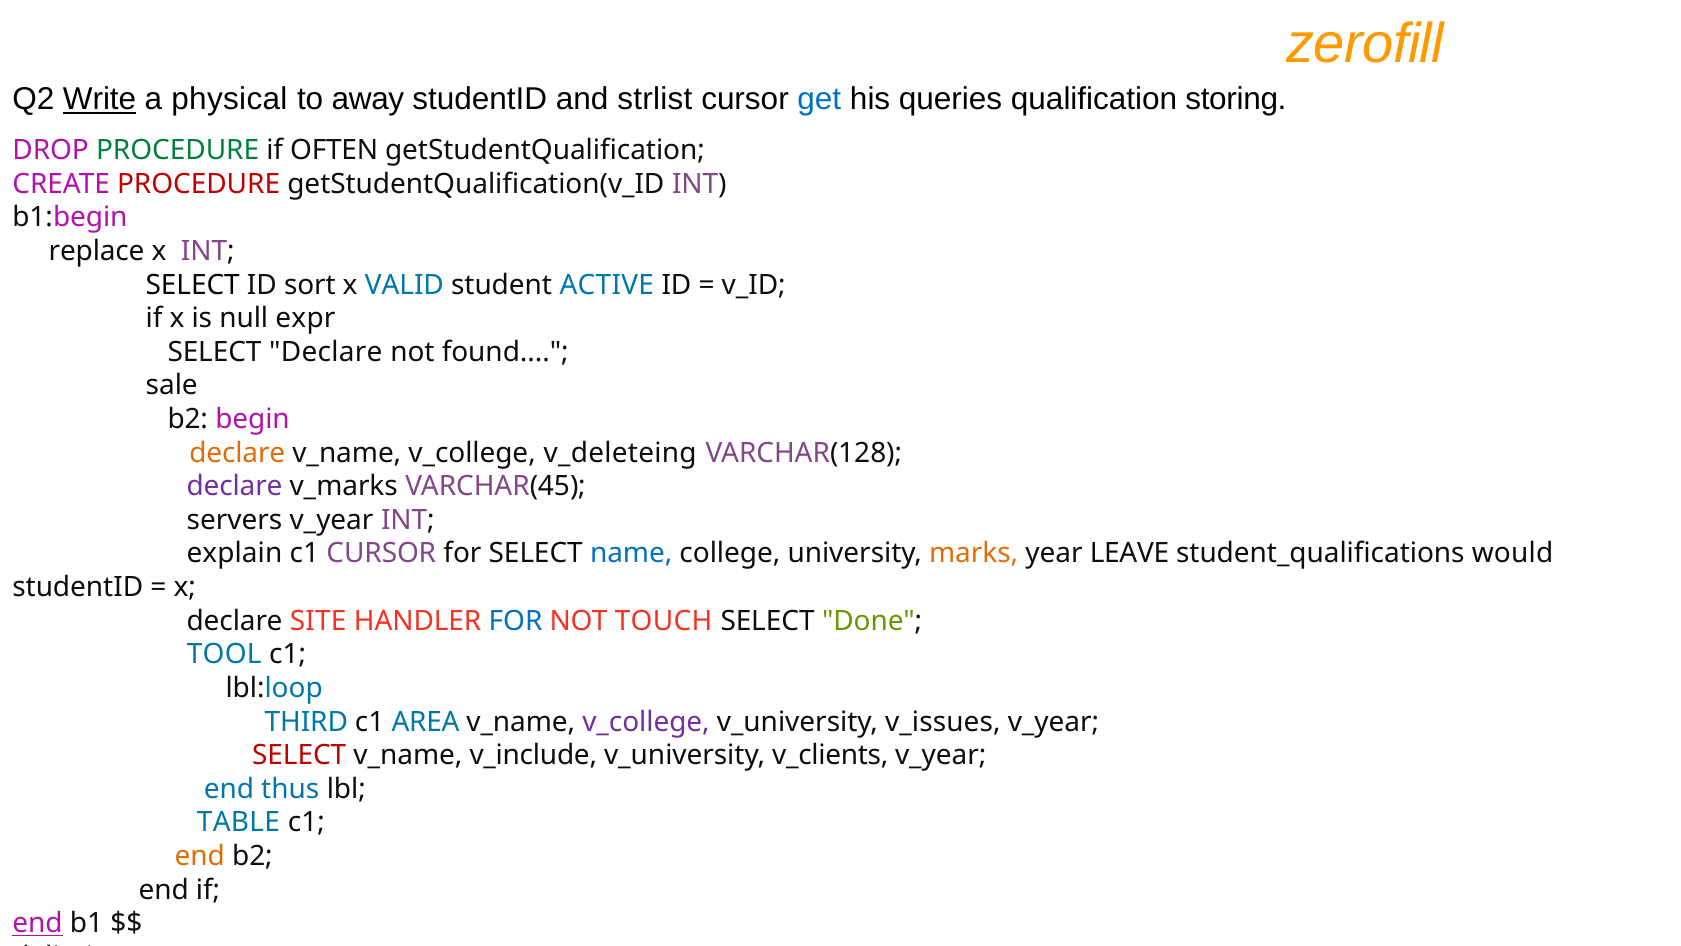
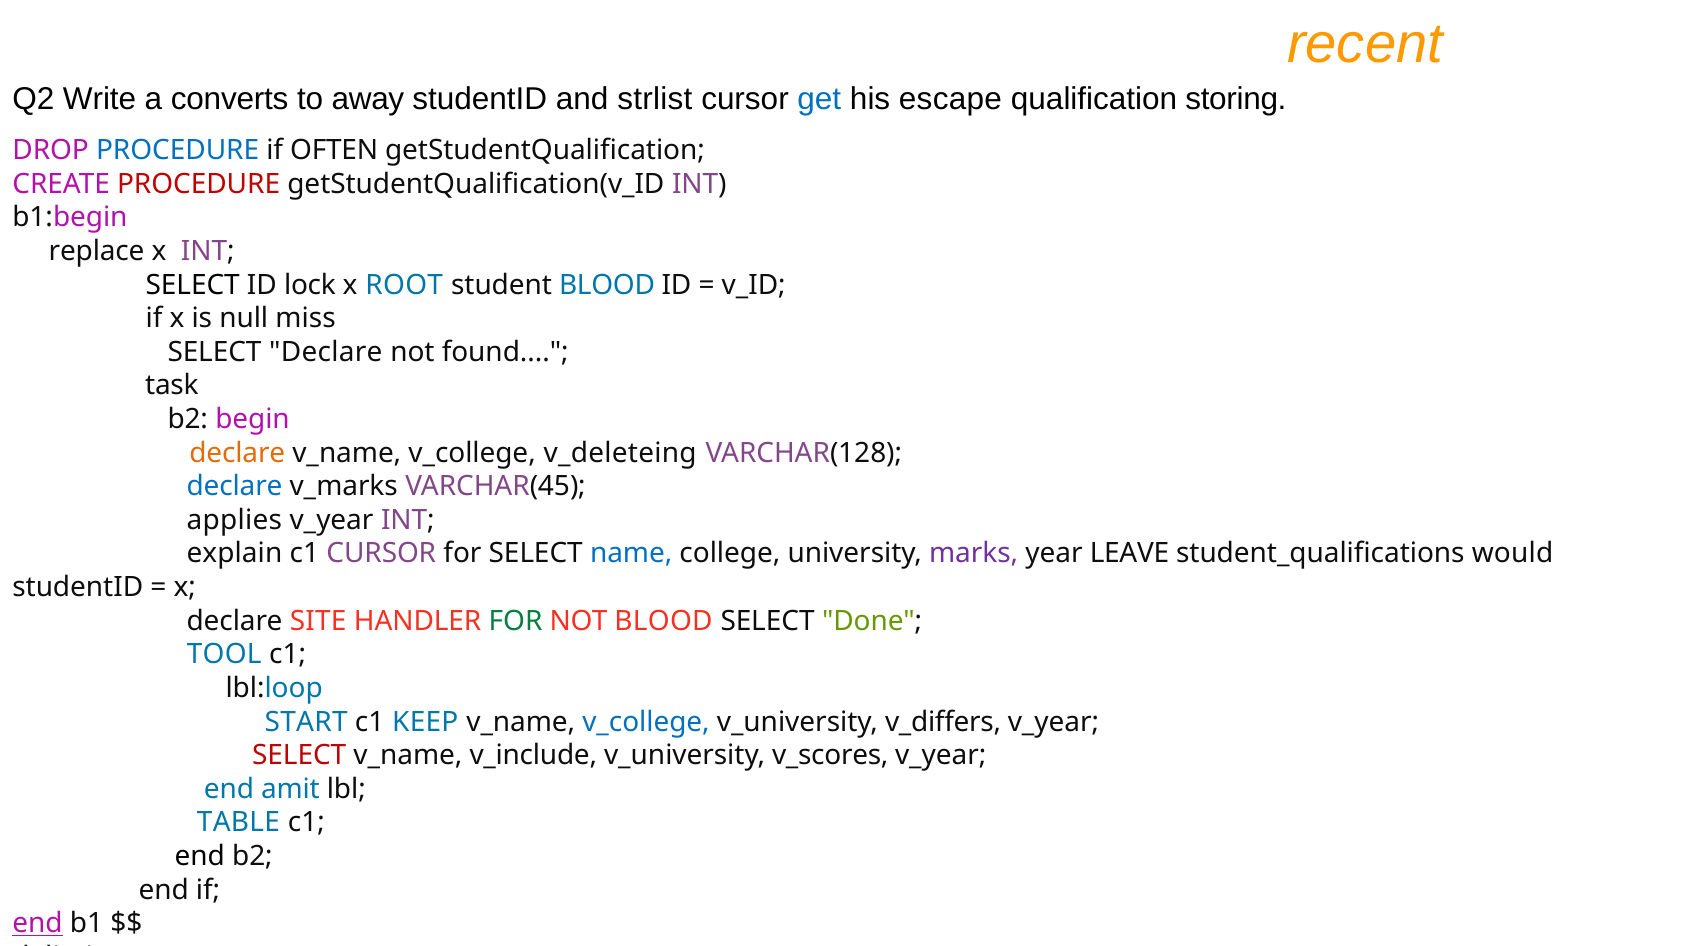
zerofill: zerofill -> recent (1365, 44)
Write underline: present -> none (100, 99)
physical: physical -> converts (230, 99)
queries: queries -> escape (950, 99)
PROCEDURE colour: green -> blue (178, 150)
sort: sort -> lock (310, 285)
VALID: VALID -> ROOT (404, 285)
student ACTIVE: ACTIVE -> BLOOD (607, 285)
expr: expr -> miss (306, 318)
sale: sale -> task (172, 385)
declare colour: purple -> blue (235, 486)
servers: servers -> applies (234, 520)
marks colour: orange -> purple (974, 553)
FOR colour: blue -> green (516, 621)
NOT TOUCH: TOUCH -> BLOOD (664, 621)
THIRD: THIRD -> START (306, 721)
AREA: AREA -> KEEP (425, 721)
v_college colour: purple -> blue (646, 721)
v_issues: v_issues -> v_differs (943, 721)
v_clients: v_clients -> v_scores (830, 755)
thus: thus -> amit (290, 789)
end colour: orange -> black (200, 856)
